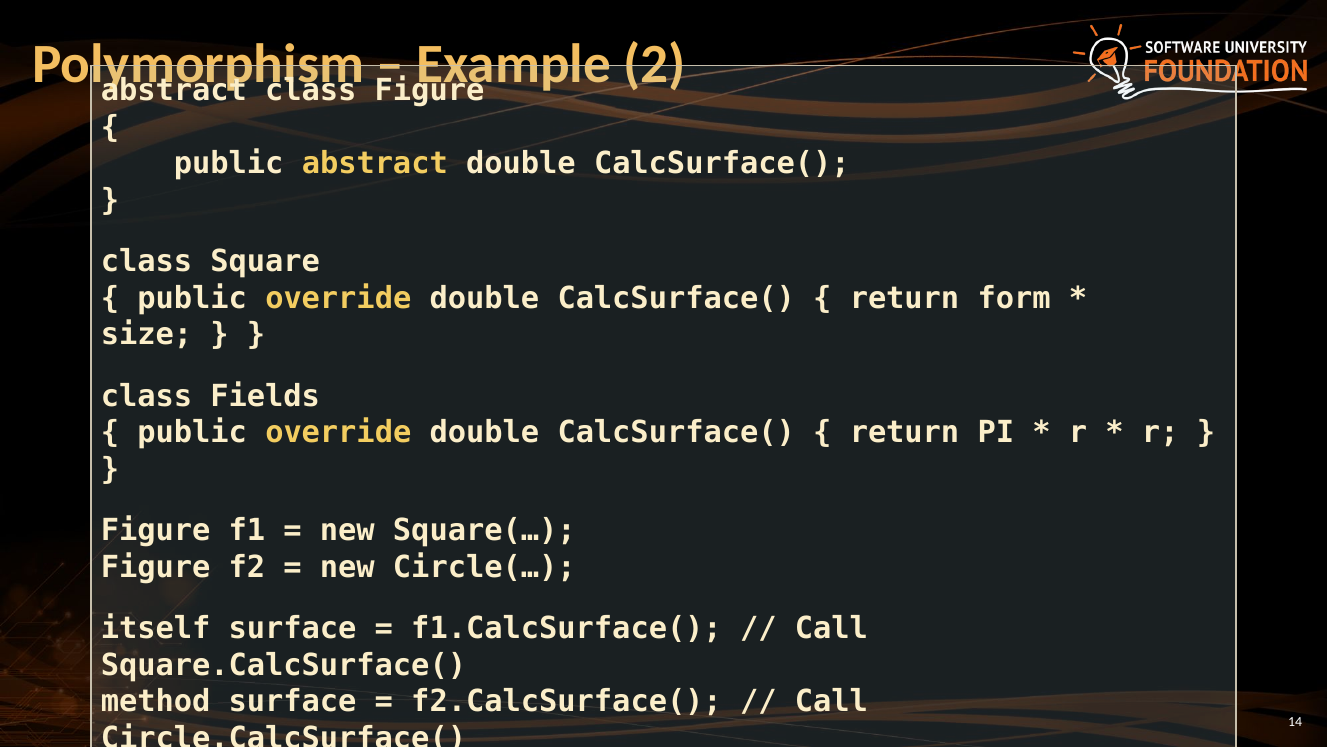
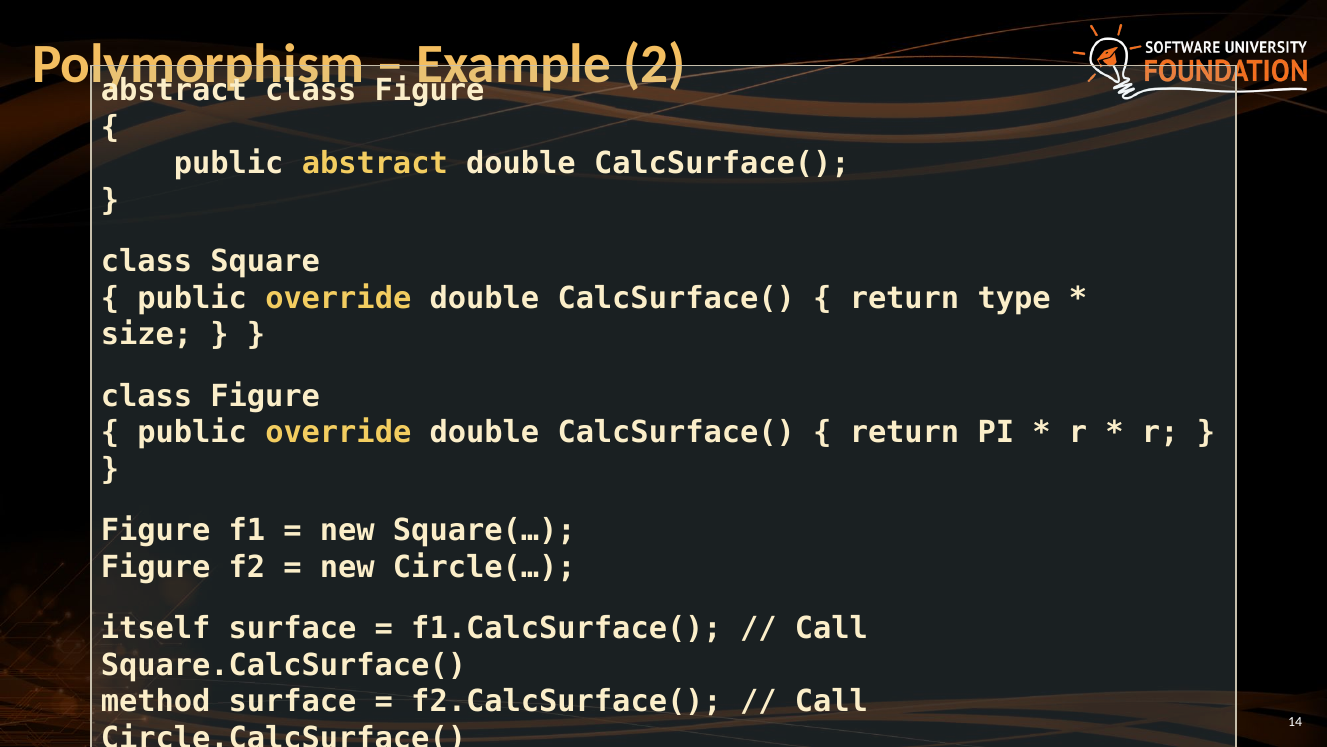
form: form -> type (1014, 298)
Fields: Fields -> Figure (265, 396)
